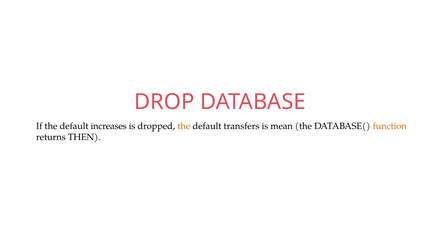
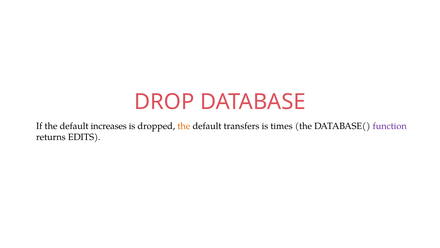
mean: mean -> times (282, 126)
function colour: orange -> purple (390, 126)
THEN: THEN -> EDITS (84, 137)
